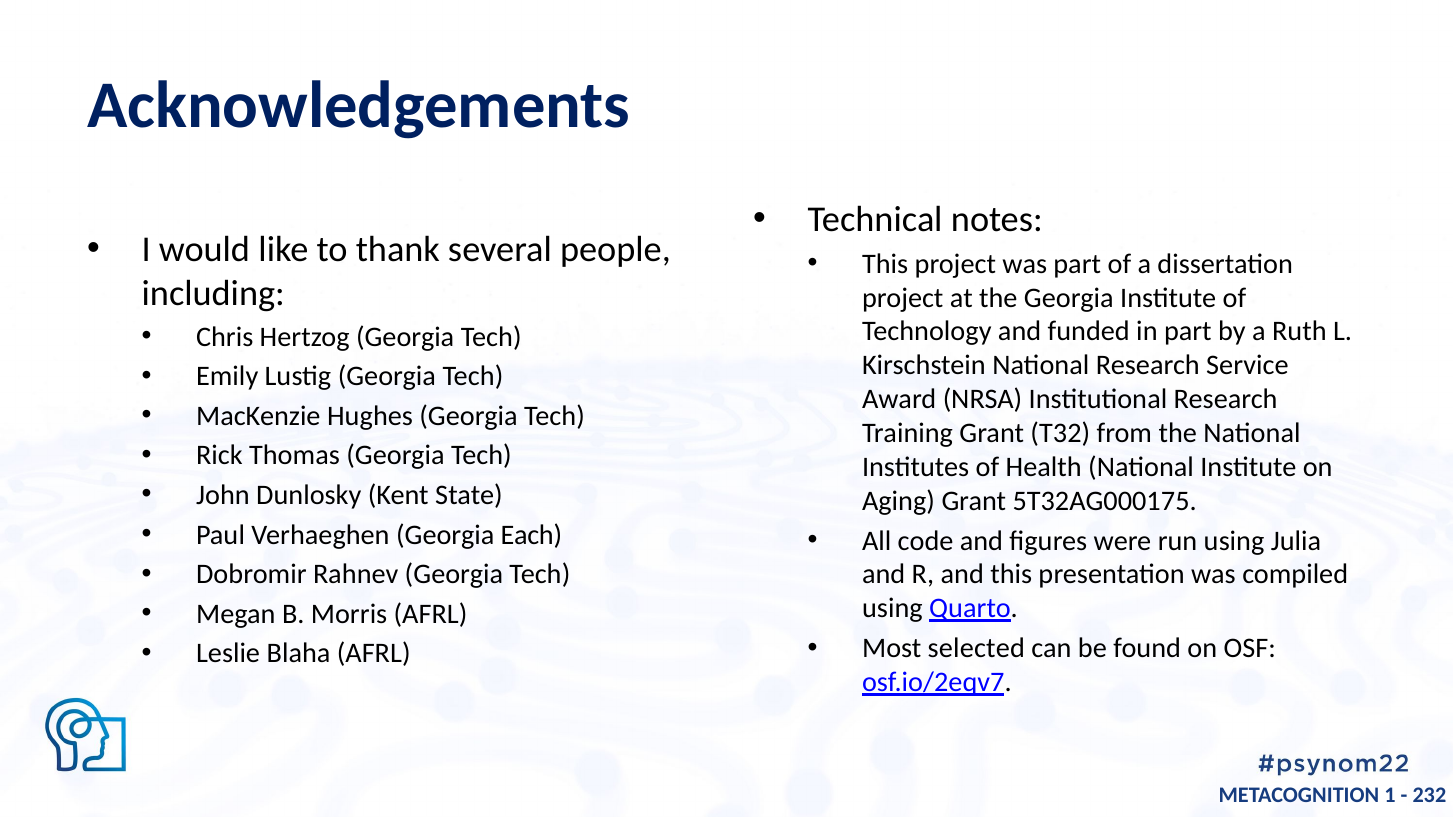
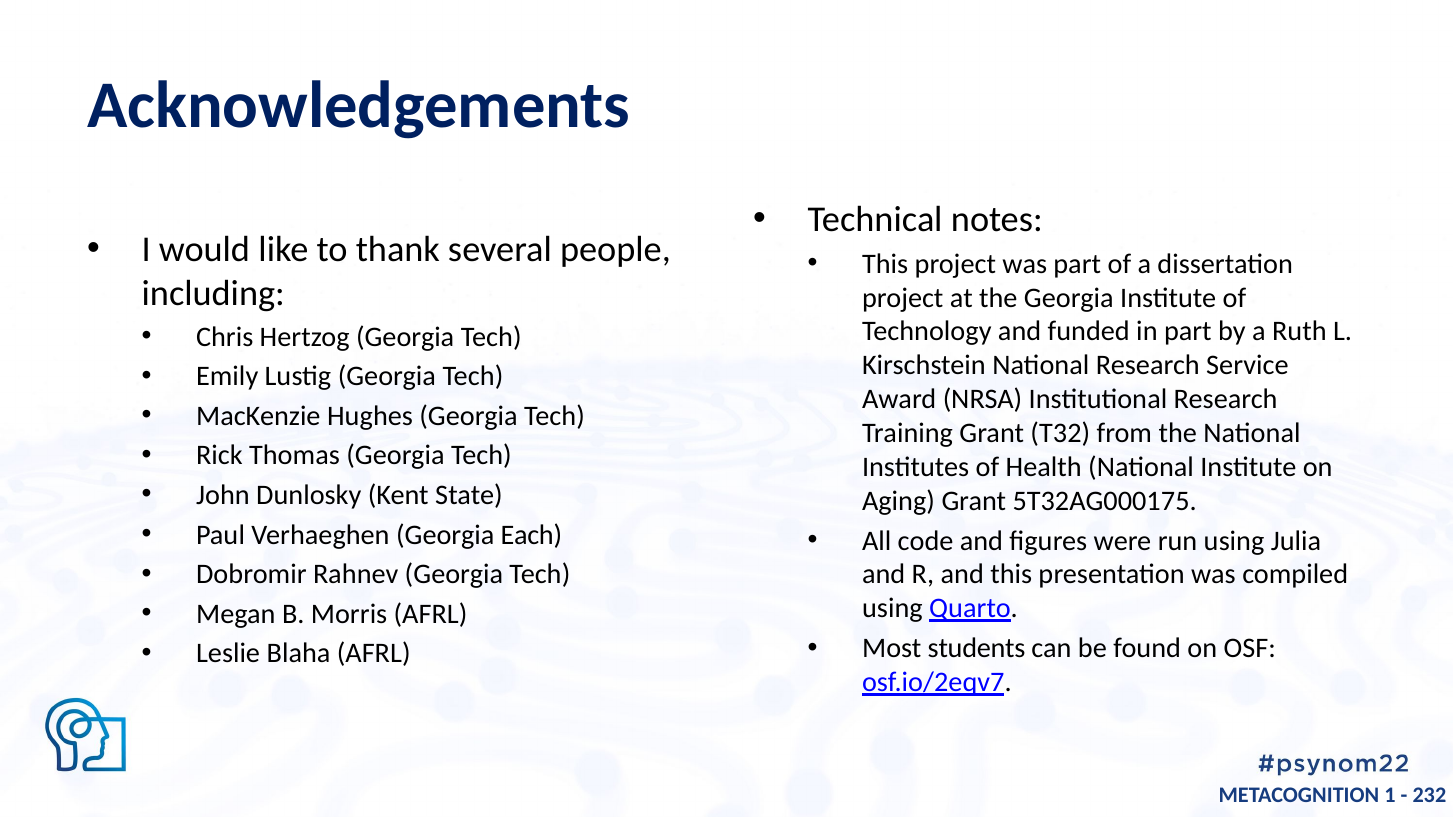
selected: selected -> students (977, 649)
